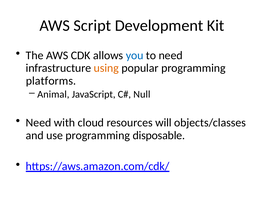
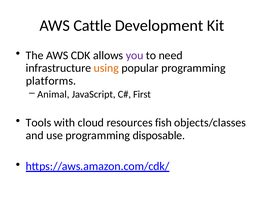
Script: Script -> Cattle (92, 26)
you colour: blue -> purple (135, 55)
Null: Null -> First (142, 94)
Need: Need -> Tools (39, 123)
will: will -> fish (163, 123)
